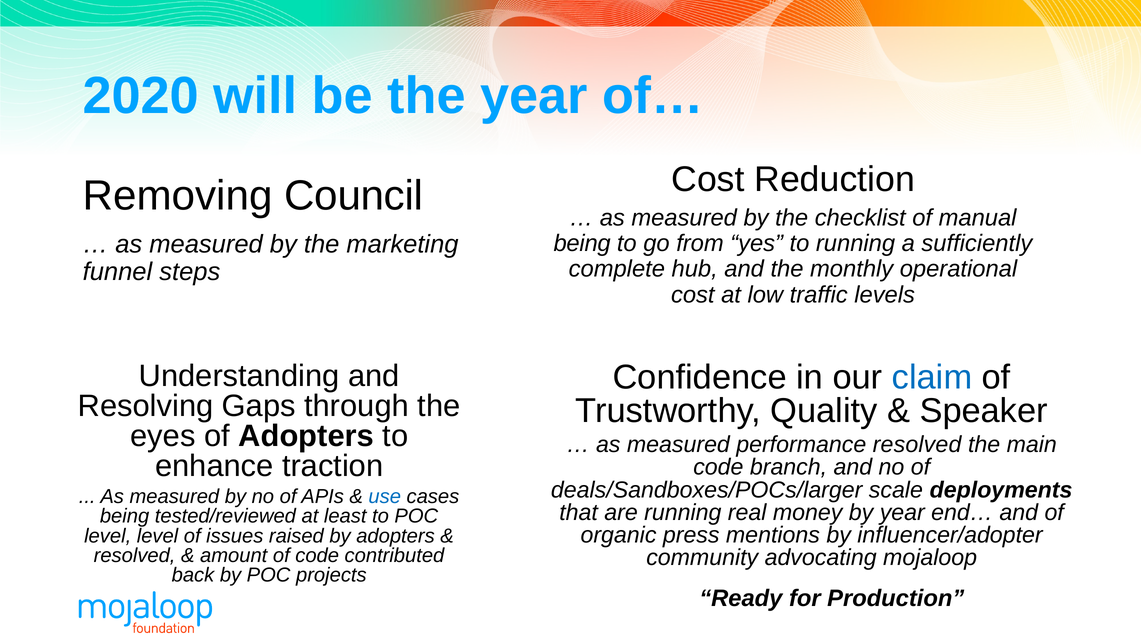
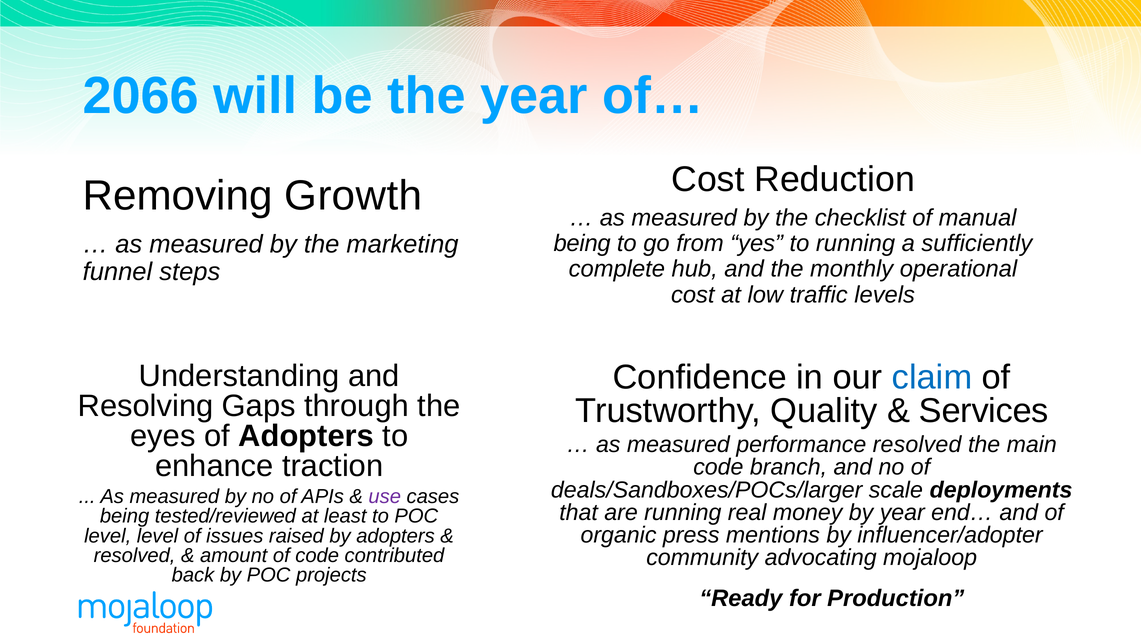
2020: 2020 -> 2066 (141, 96)
Council: Council -> Growth (353, 196)
Speaker: Speaker -> Services (984, 411)
use colour: blue -> purple (385, 496)
